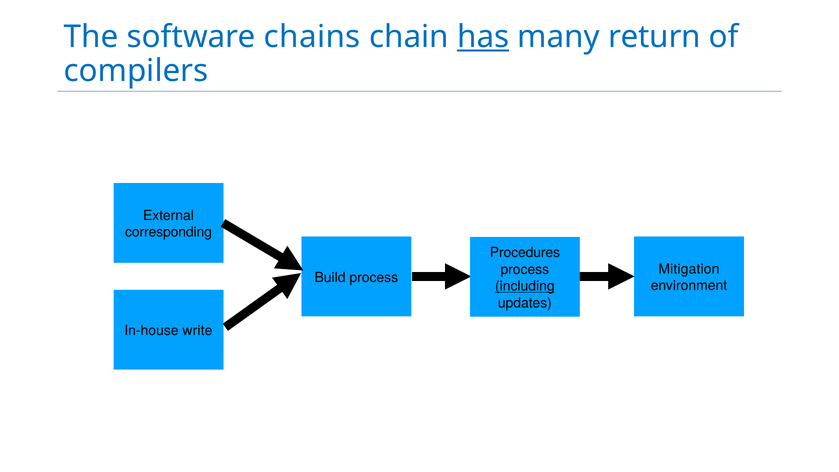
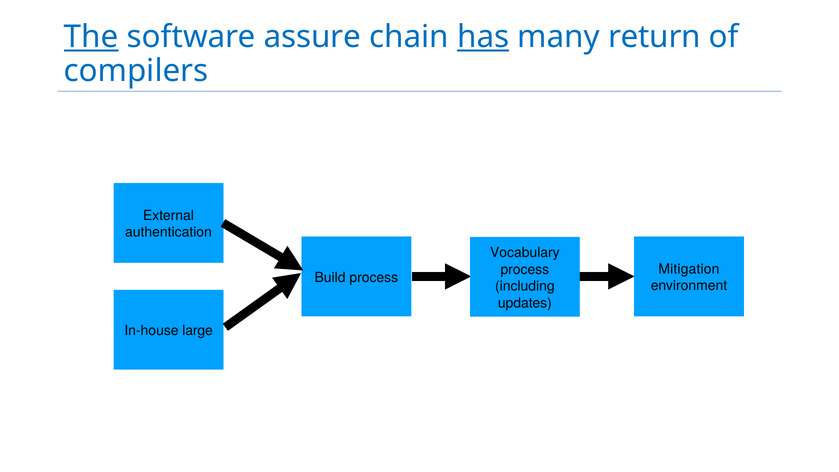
The underline: none -> present (91, 37)
chains: chains -> assure (312, 37)
corresponding: corresponding -> authentication (168, 232)
Procedures: Procedures -> Vocabulary (525, 253)
including underline: present -> none (525, 286)
write: write -> large (198, 331)
